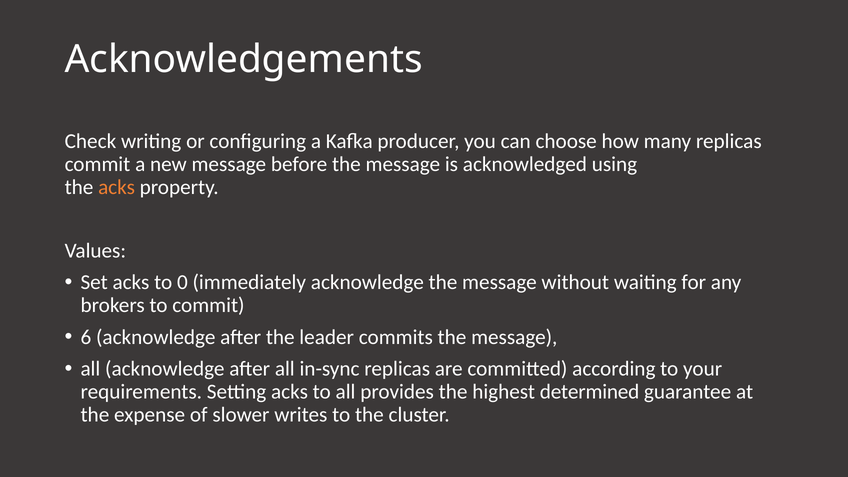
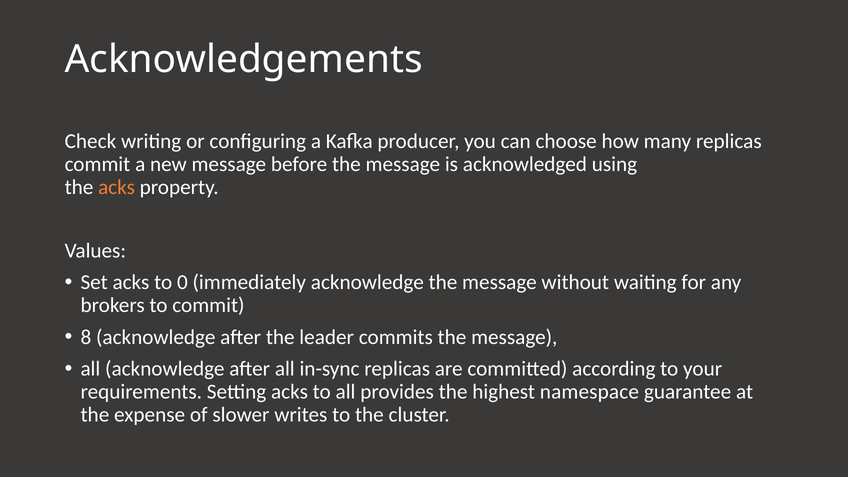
6: 6 -> 8 (86, 337)
determined: determined -> namespace (589, 392)
